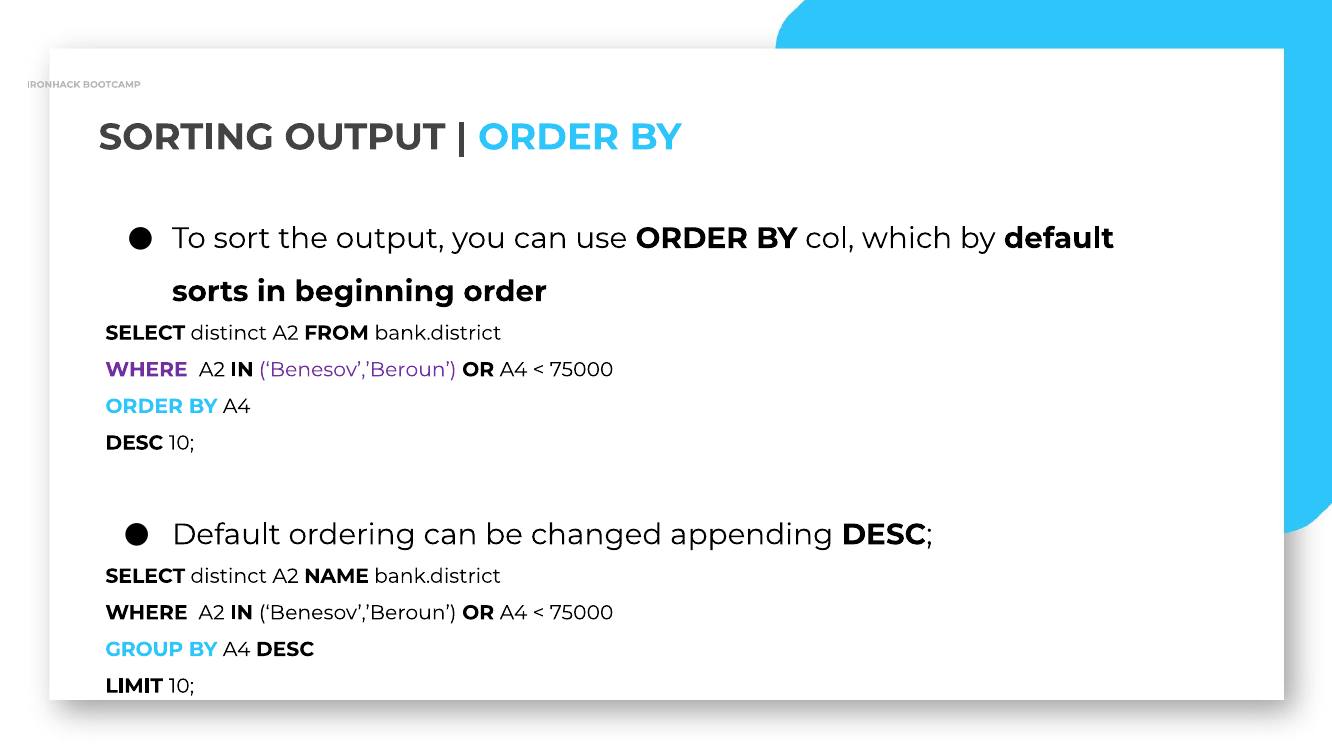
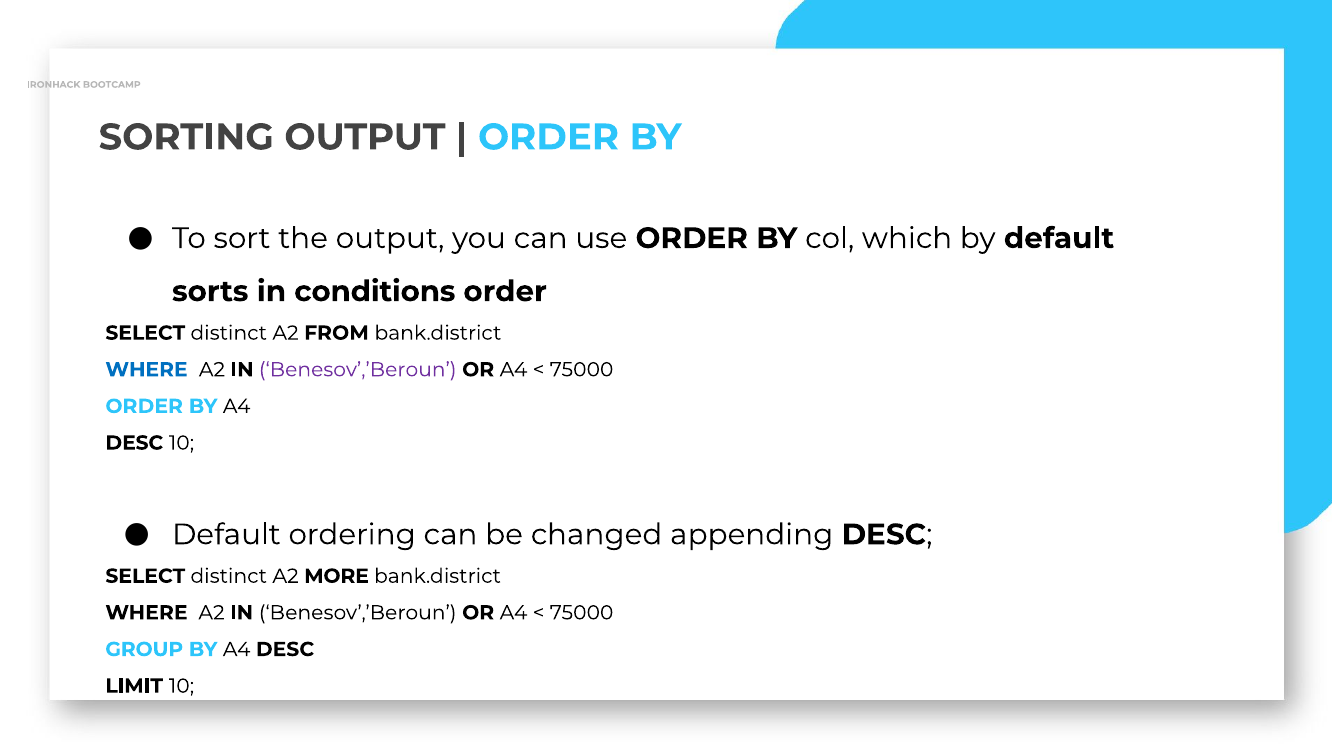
beginning: beginning -> conditions (375, 292)
WHERE colour: purple -> blue (147, 370)
NAME: NAME -> MORE (337, 576)
